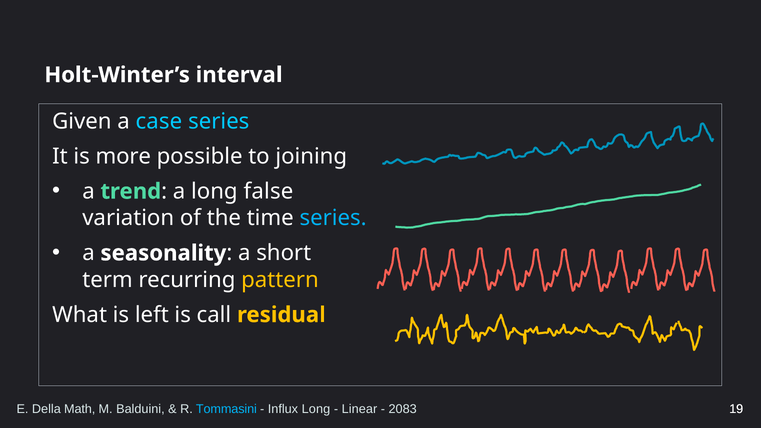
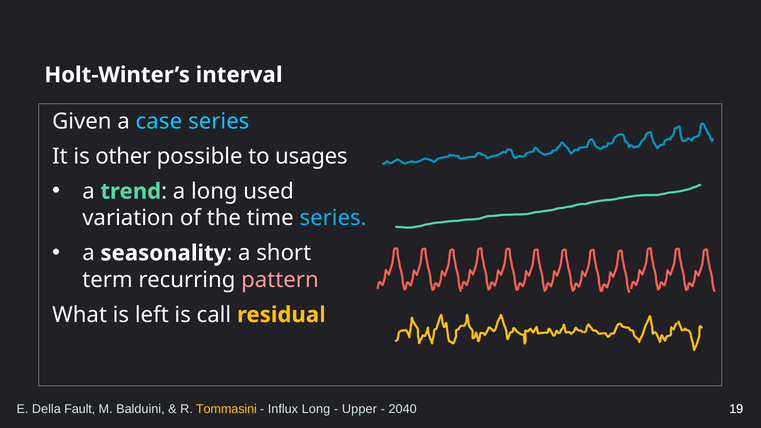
more: more -> other (123, 156)
joining: joining -> usages (311, 156)
false: false -> used (269, 191)
pattern colour: yellow -> pink (280, 280)
Math: Math -> Fault (80, 409)
Tommasini colour: light blue -> yellow (226, 409)
Linear: Linear -> Upper (359, 409)
2083: 2083 -> 2040 (403, 409)
